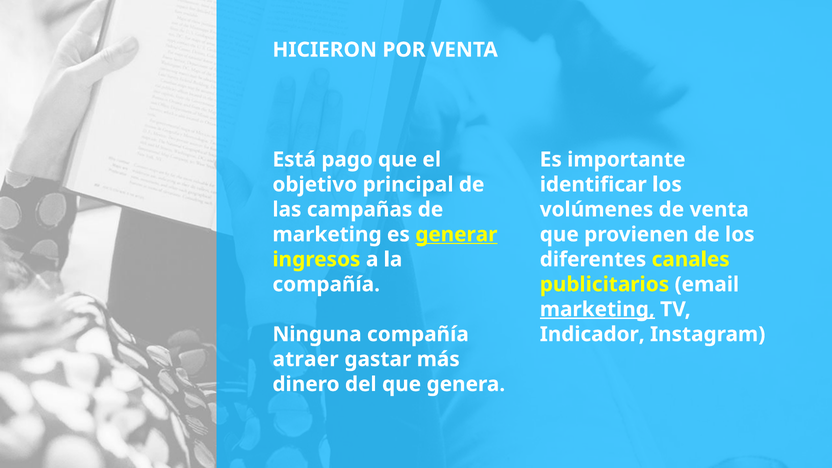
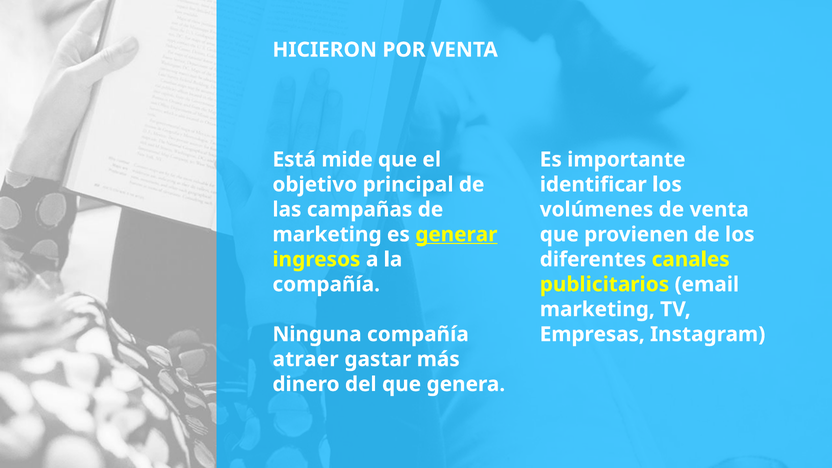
pago: pago -> mide (347, 160)
marketing underline: present -> none (597, 309)
Indicador: Indicador -> Empresas (592, 334)
